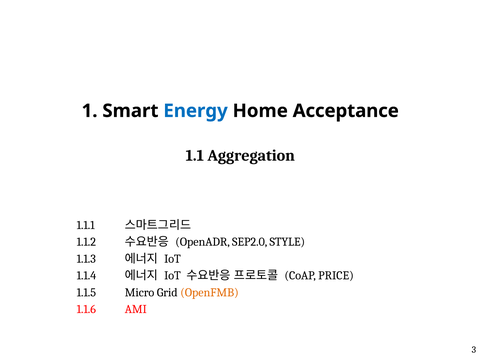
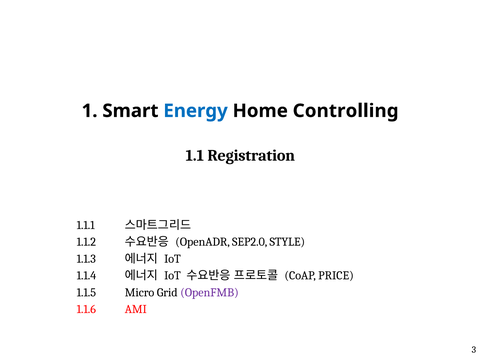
Acceptance: Acceptance -> Controlling (346, 111)
Aggregation: Aggregation -> Registration (251, 155)
OpenFMB colour: orange -> purple (209, 292)
